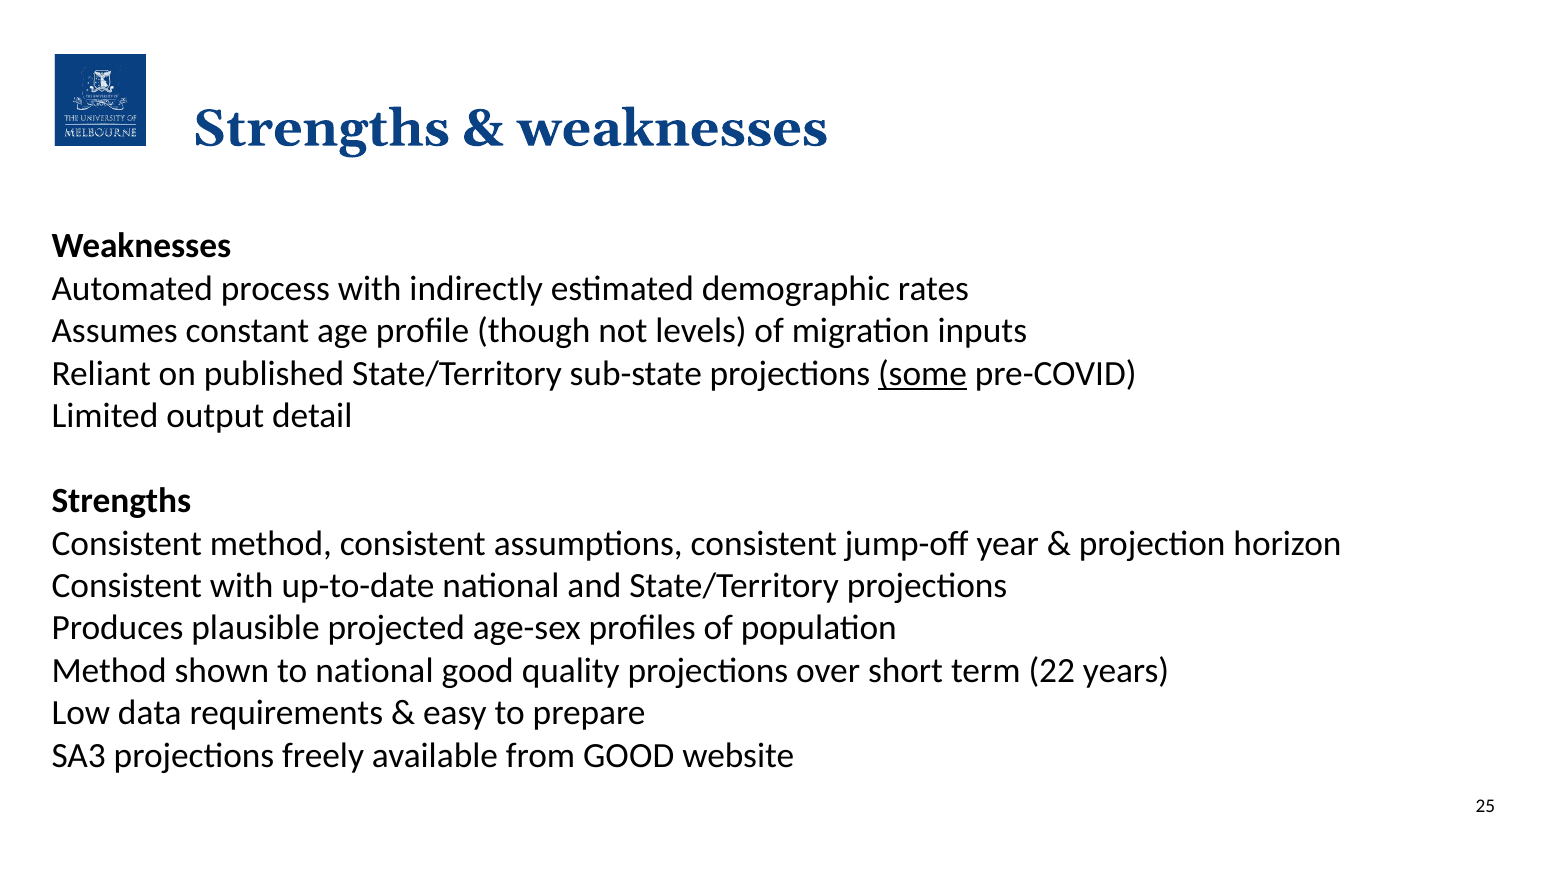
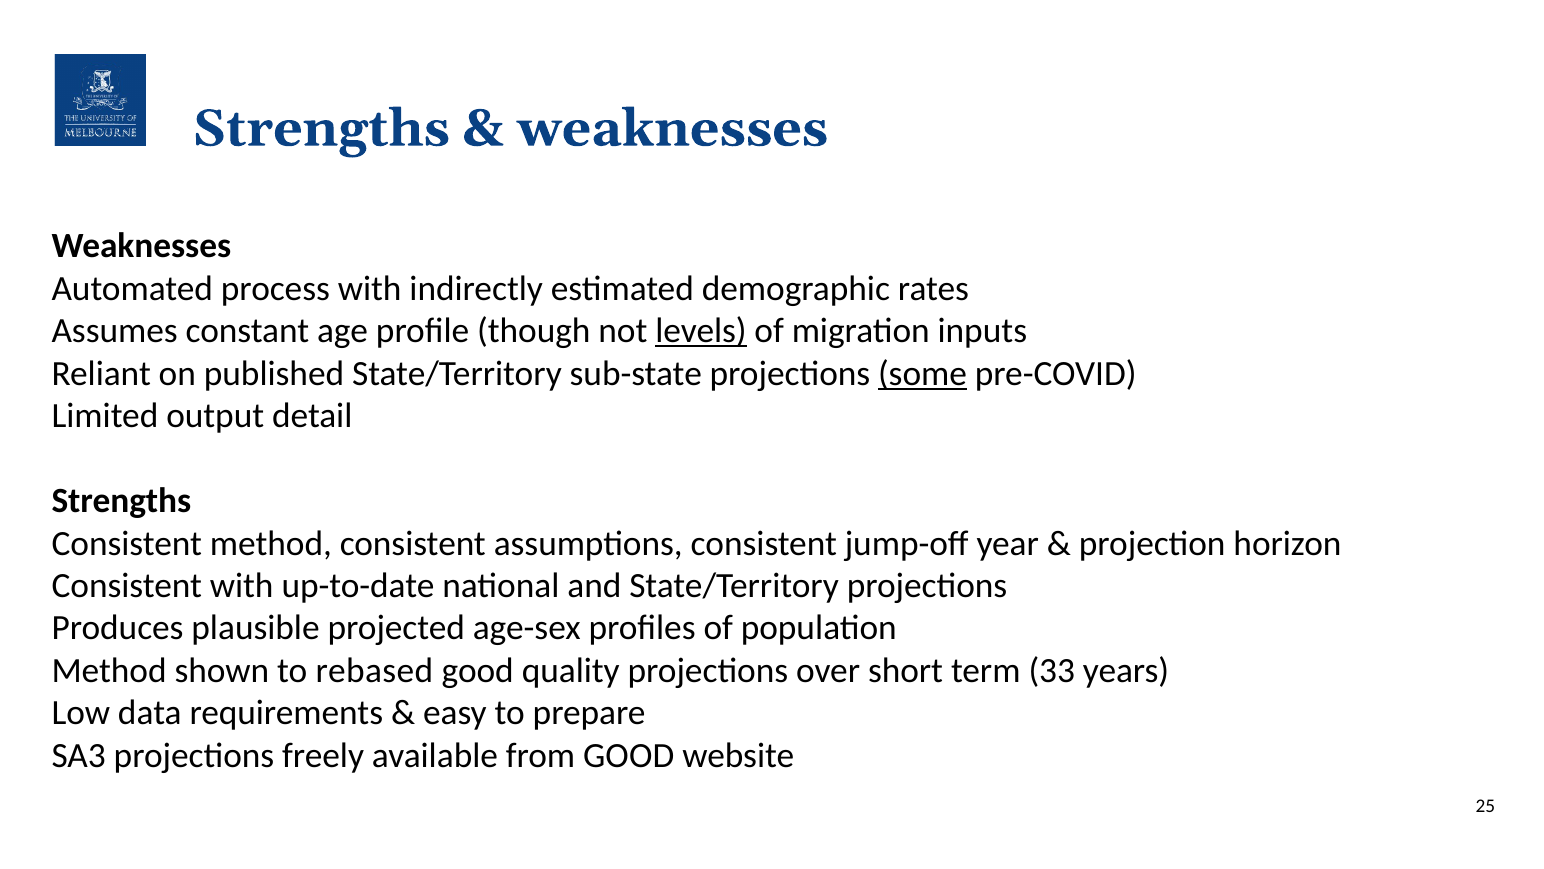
levels underline: none -> present (701, 331)
to national: national -> rebased (374, 670)
22: 22 -> 33 (1052, 670)
